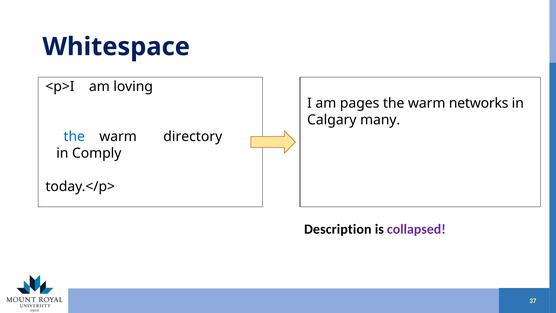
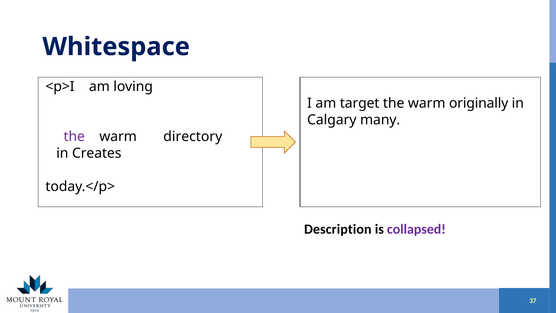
pages: pages -> target (360, 103)
networks: networks -> originally (479, 103)
the colour: blue -> purple (74, 136)
Comply: Comply -> Creates (97, 153)
